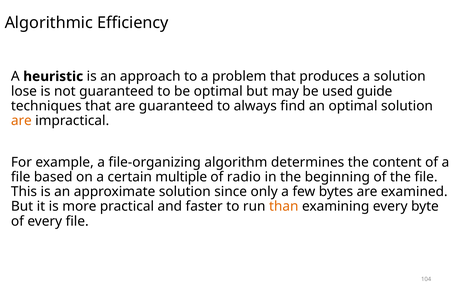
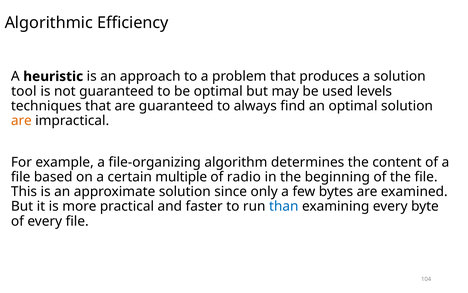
lose: lose -> tool (24, 91)
guide: guide -> levels (374, 91)
than colour: orange -> blue (284, 206)
